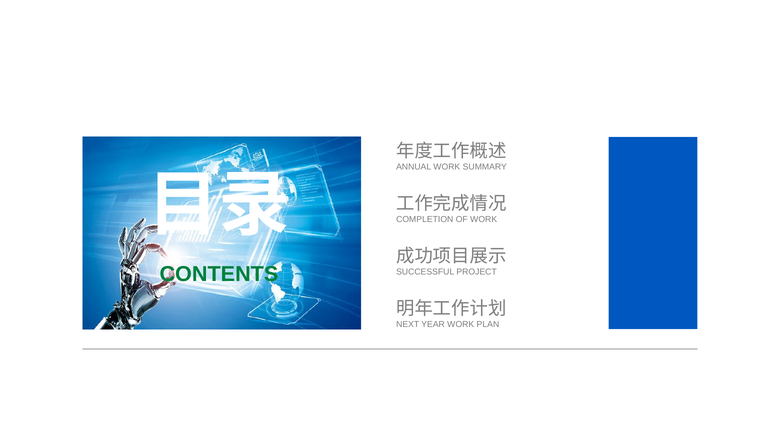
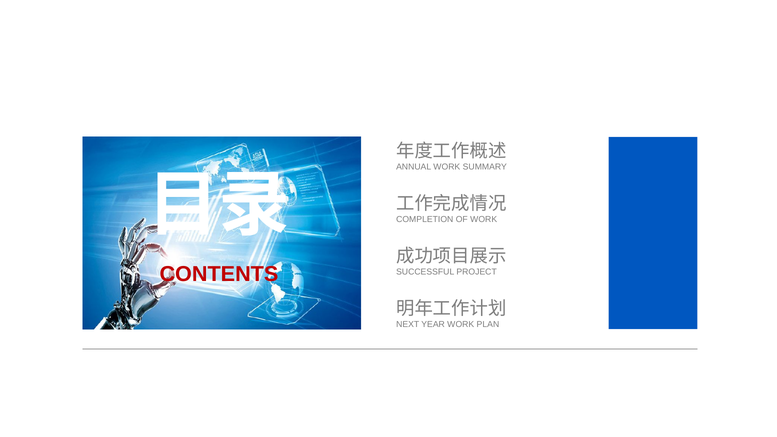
CONTENTS colour: green -> red (219, 274)
